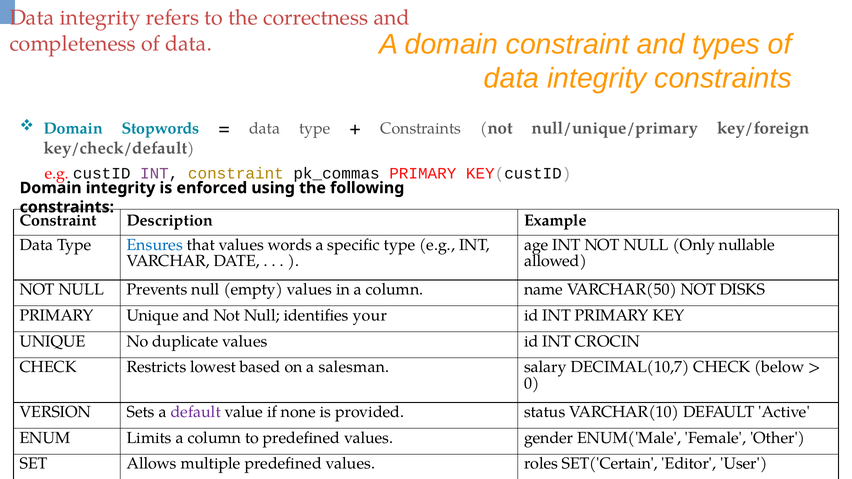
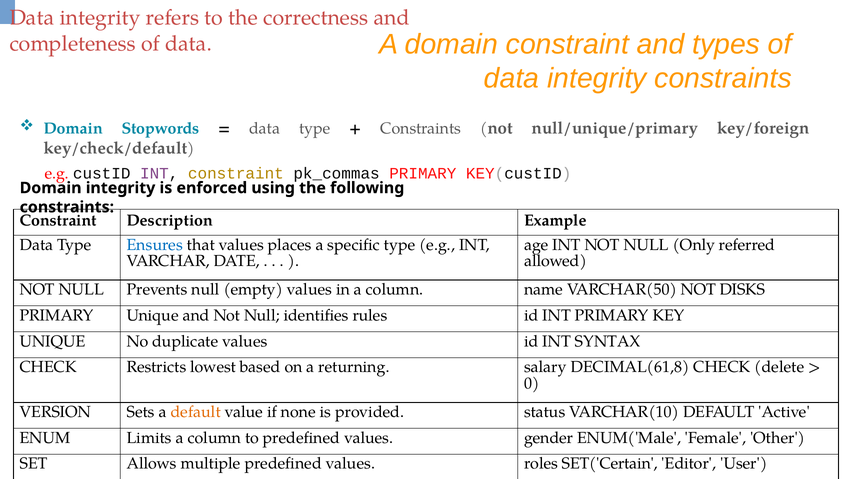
words: words -> places (290, 245)
nullable: nullable -> referred (747, 245)
your: your -> rules (370, 316)
CROCIN: CROCIN -> SYNTAX (608, 341)
salesman: salesman -> returning (354, 367)
DECIMAL(10,7: DECIMAL(10,7 -> DECIMAL(61,8 (630, 367)
below: below -> delete (779, 367)
default colour: purple -> orange (196, 412)
